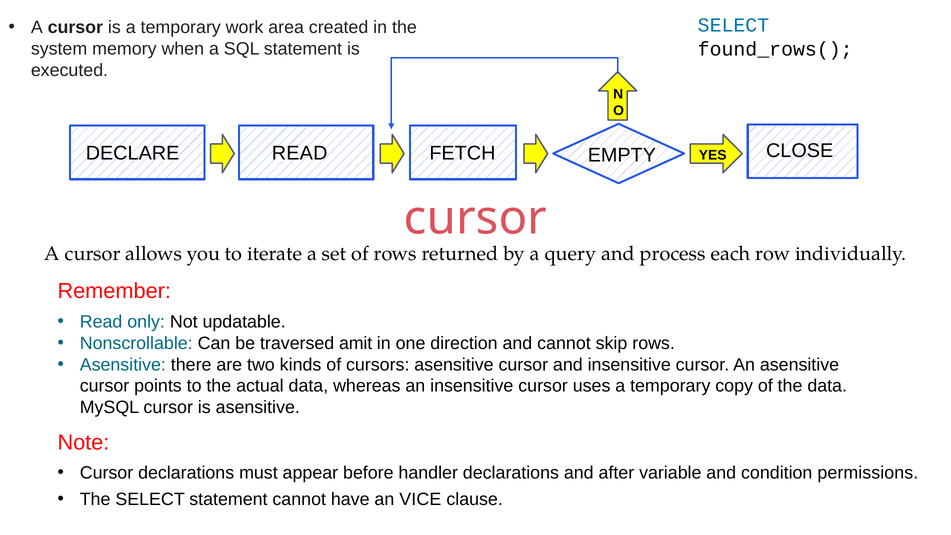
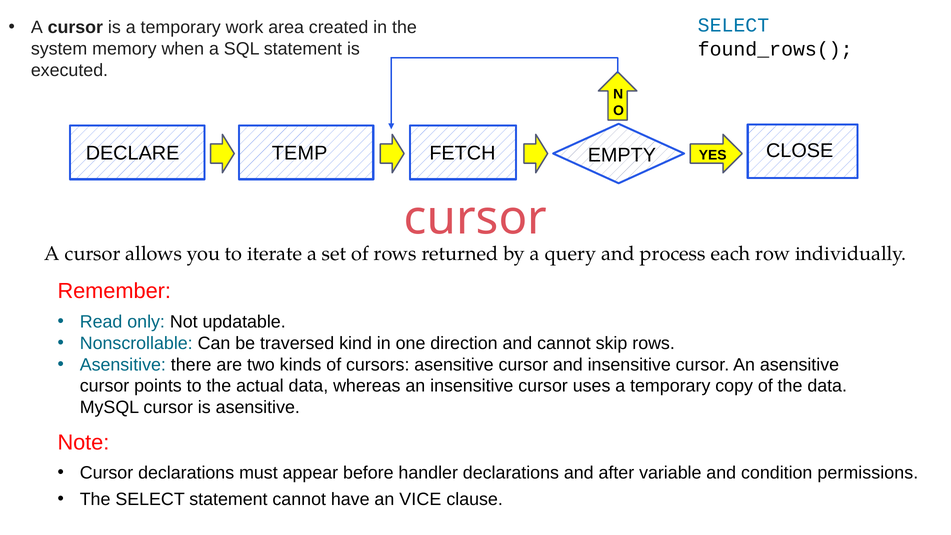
DECLARE READ: READ -> TEMP (300, 153)
amit: amit -> kind (356, 343)
